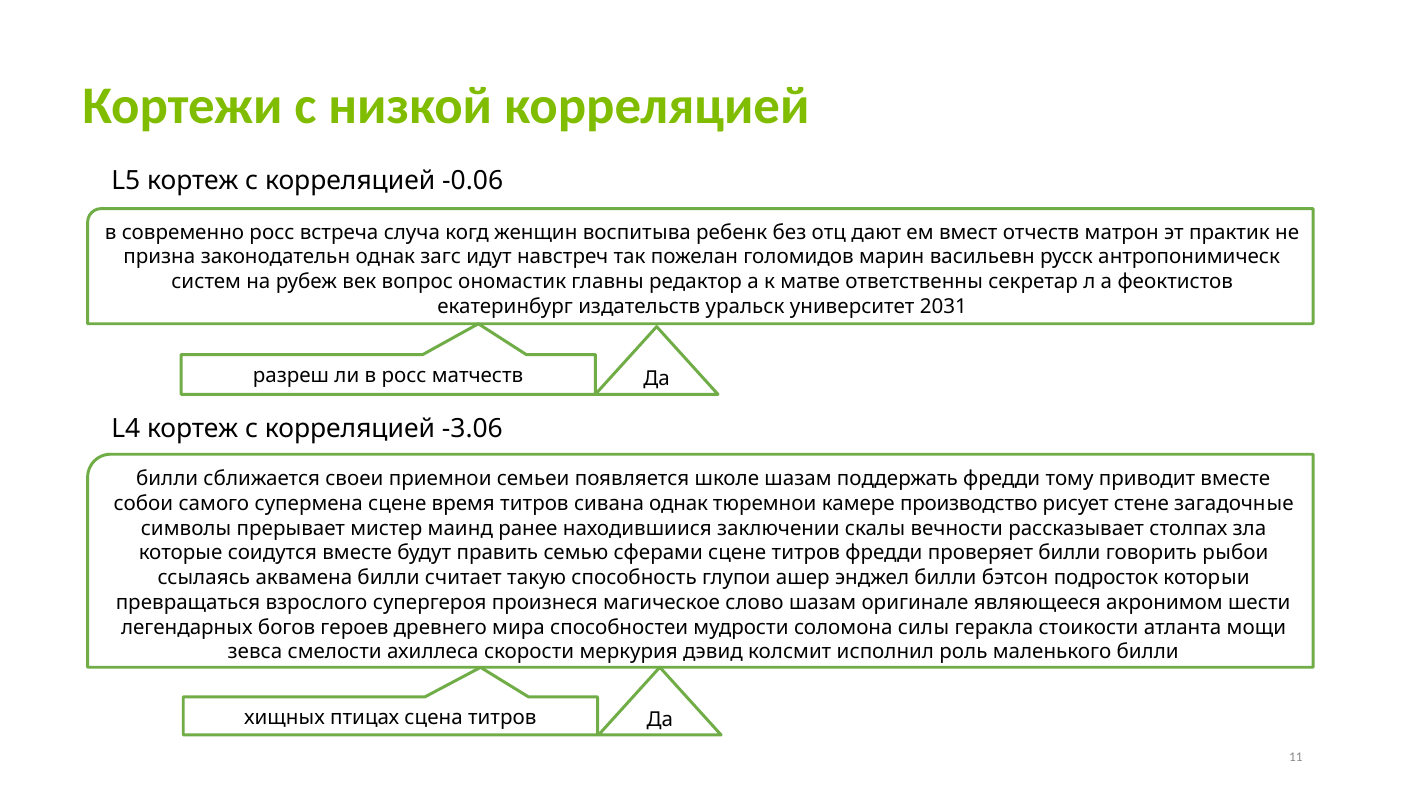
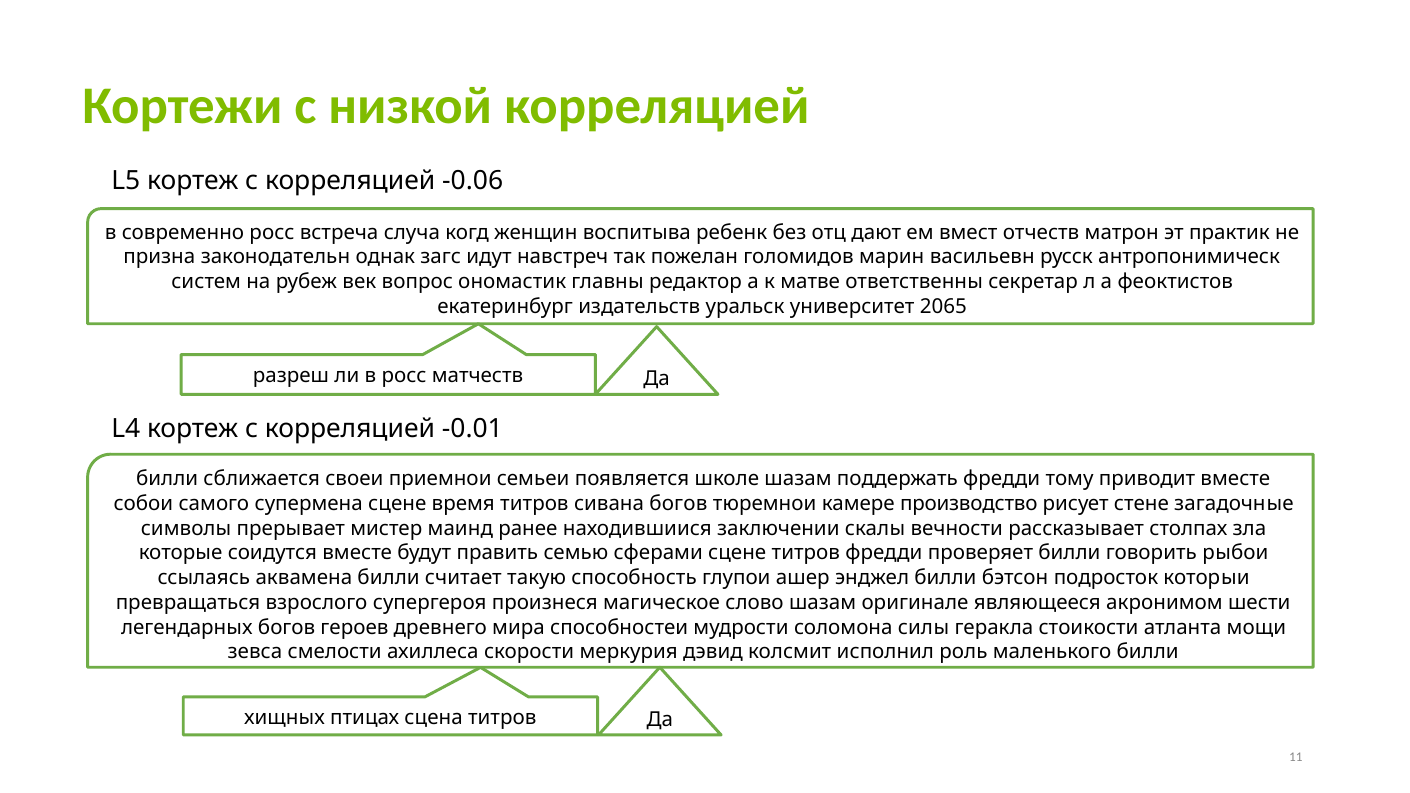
2031: 2031 -> 2065 (943, 307)
-3.06: -3.06 -> -0.01 (472, 429)
сивана однак: однак -> богов (678, 504)
